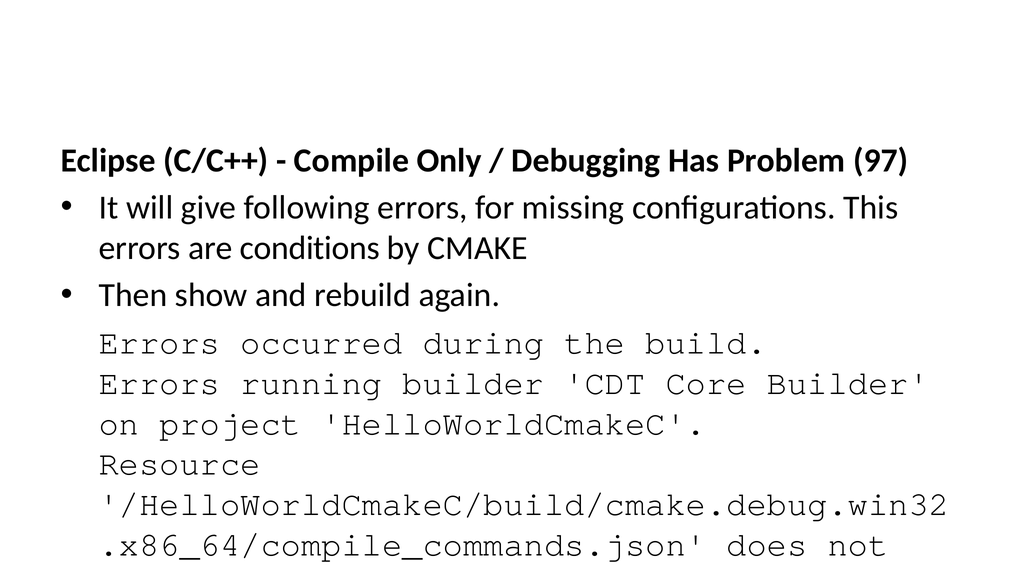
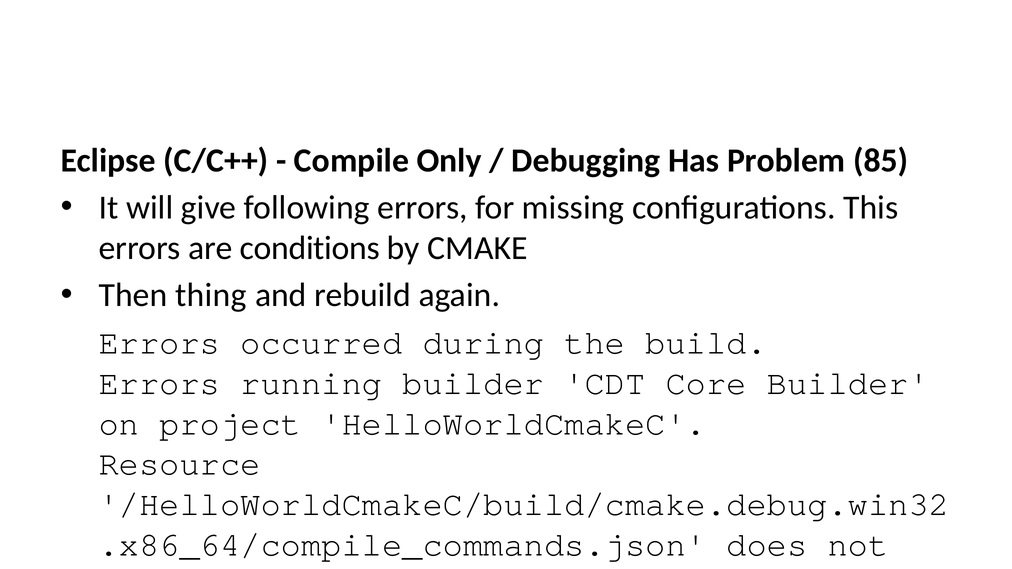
97: 97 -> 85 (881, 161)
show: show -> thing (211, 295)
